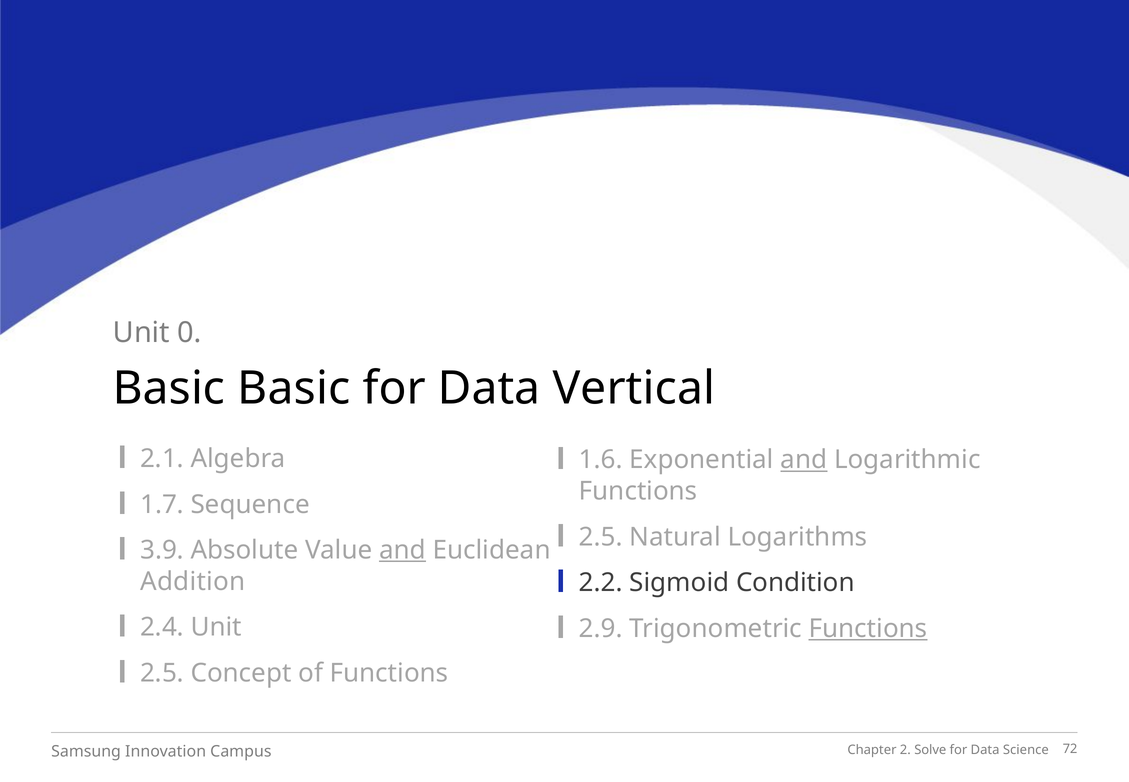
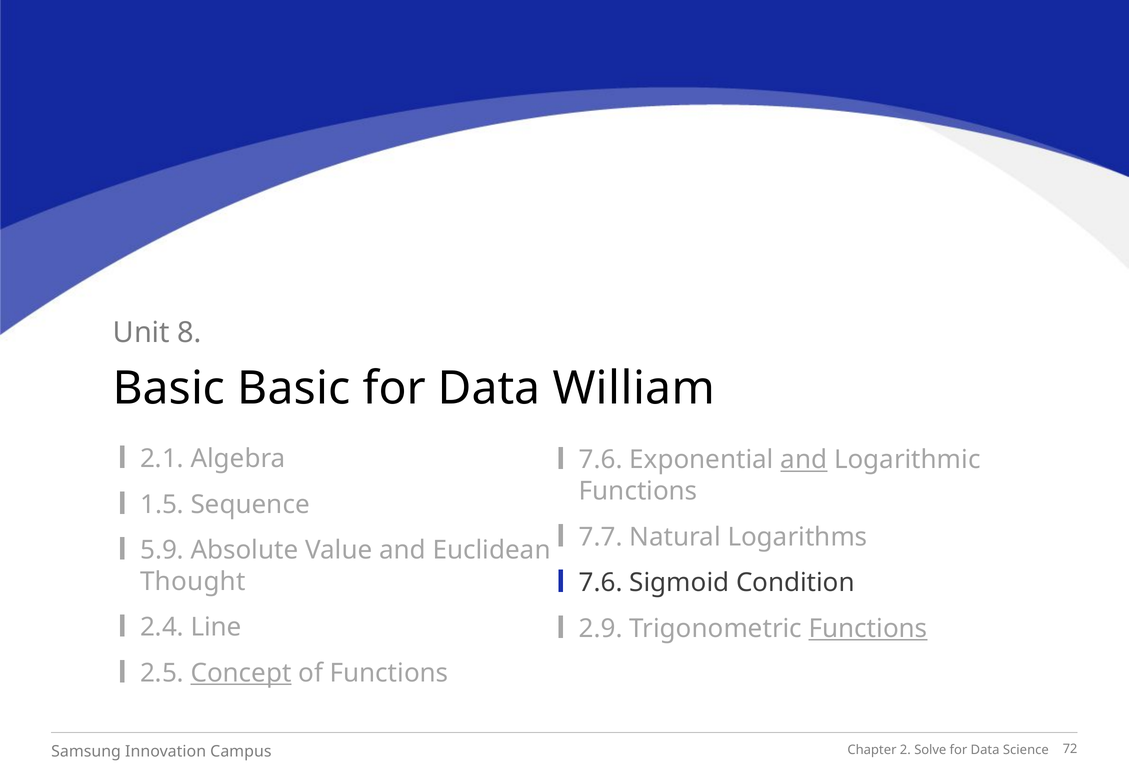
0: 0 -> 8 (190, 333)
Vertical: Vertical -> William (634, 388)
1.6: 1.6 -> 7.6 (601, 460)
1.7: 1.7 -> 1.5 (162, 504)
2.5: 2.5 -> 7.7 (601, 537)
3.9: 3.9 -> 5.9 (162, 550)
and underline: present -> none (403, 550)
Addition: Addition -> Thought (193, 581)
2.2: 2.2 -> 7.6 (601, 583)
2.4 Unit: Unit -> Line (216, 627)
Concept underline: none -> present (241, 673)
